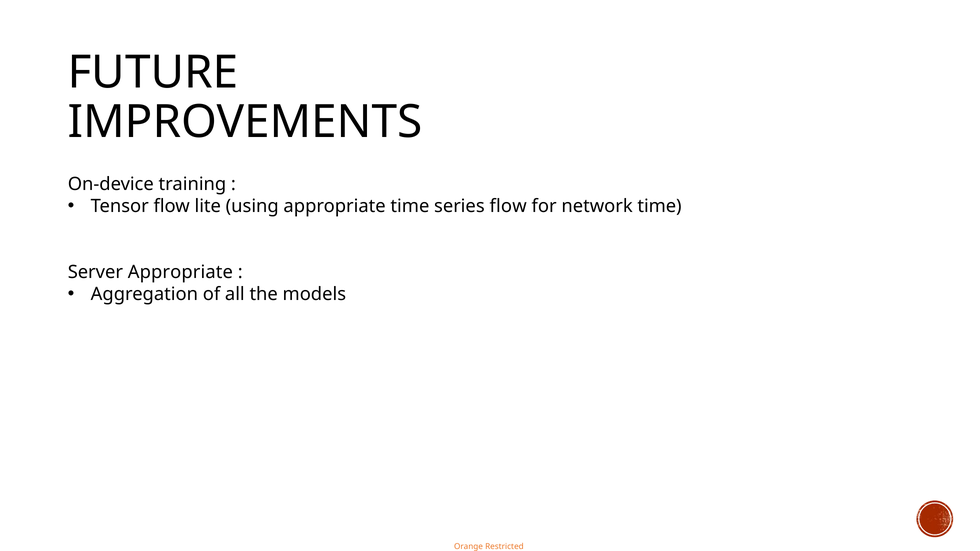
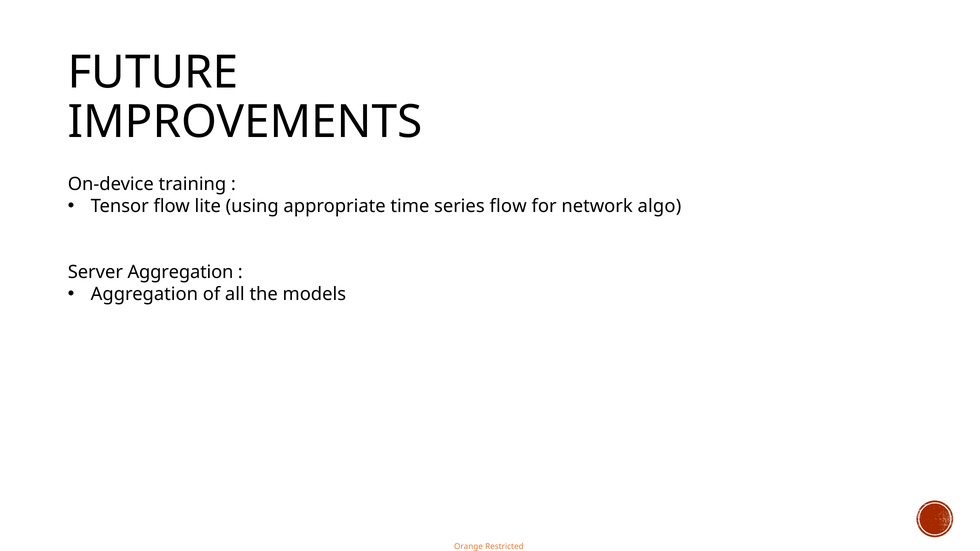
network time: time -> algo (659, 206)
Server Appropriate: Appropriate -> Aggregation (180, 272)
